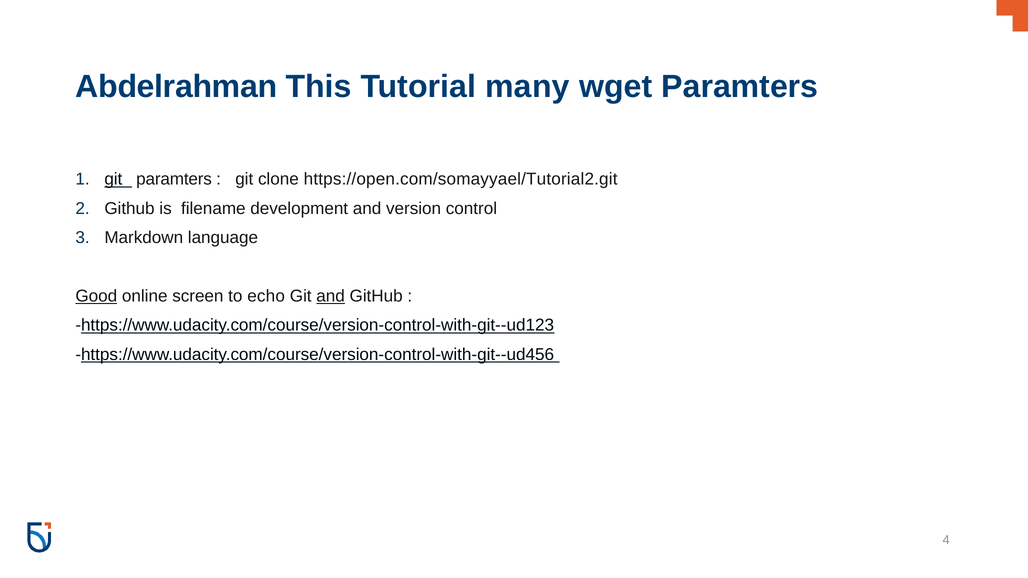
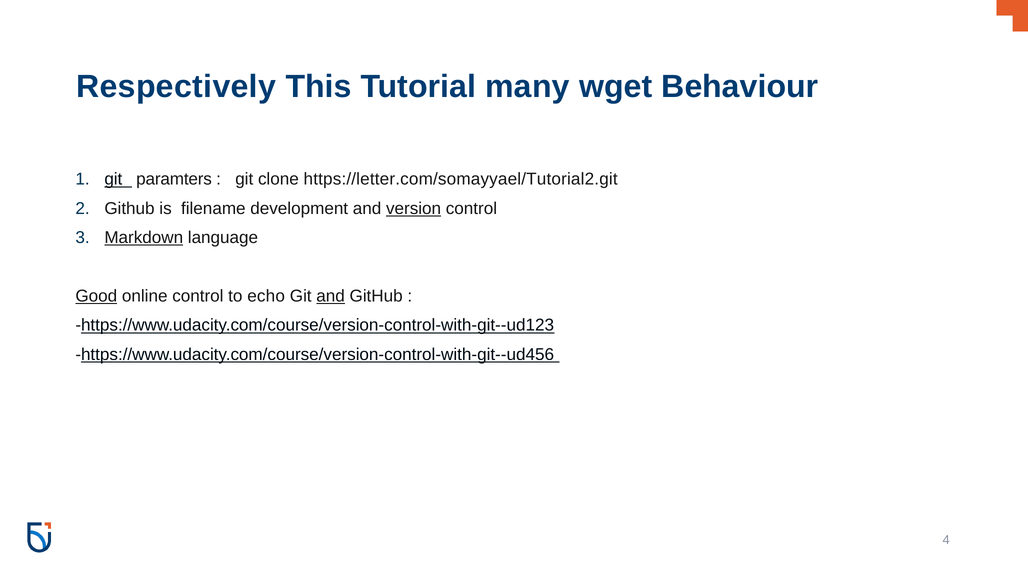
Abdelrahman: Abdelrahman -> Respectively (176, 86)
wget Paramters: Paramters -> Behaviour (740, 86)
https://open.com/somayyael/Tutorial2.git: https://open.com/somayyael/Tutorial2.git -> https://letter.com/somayyael/Tutorial2.git (461, 179)
version underline: none -> present (414, 209)
Markdown underline: none -> present (144, 238)
online screen: screen -> control (198, 296)
